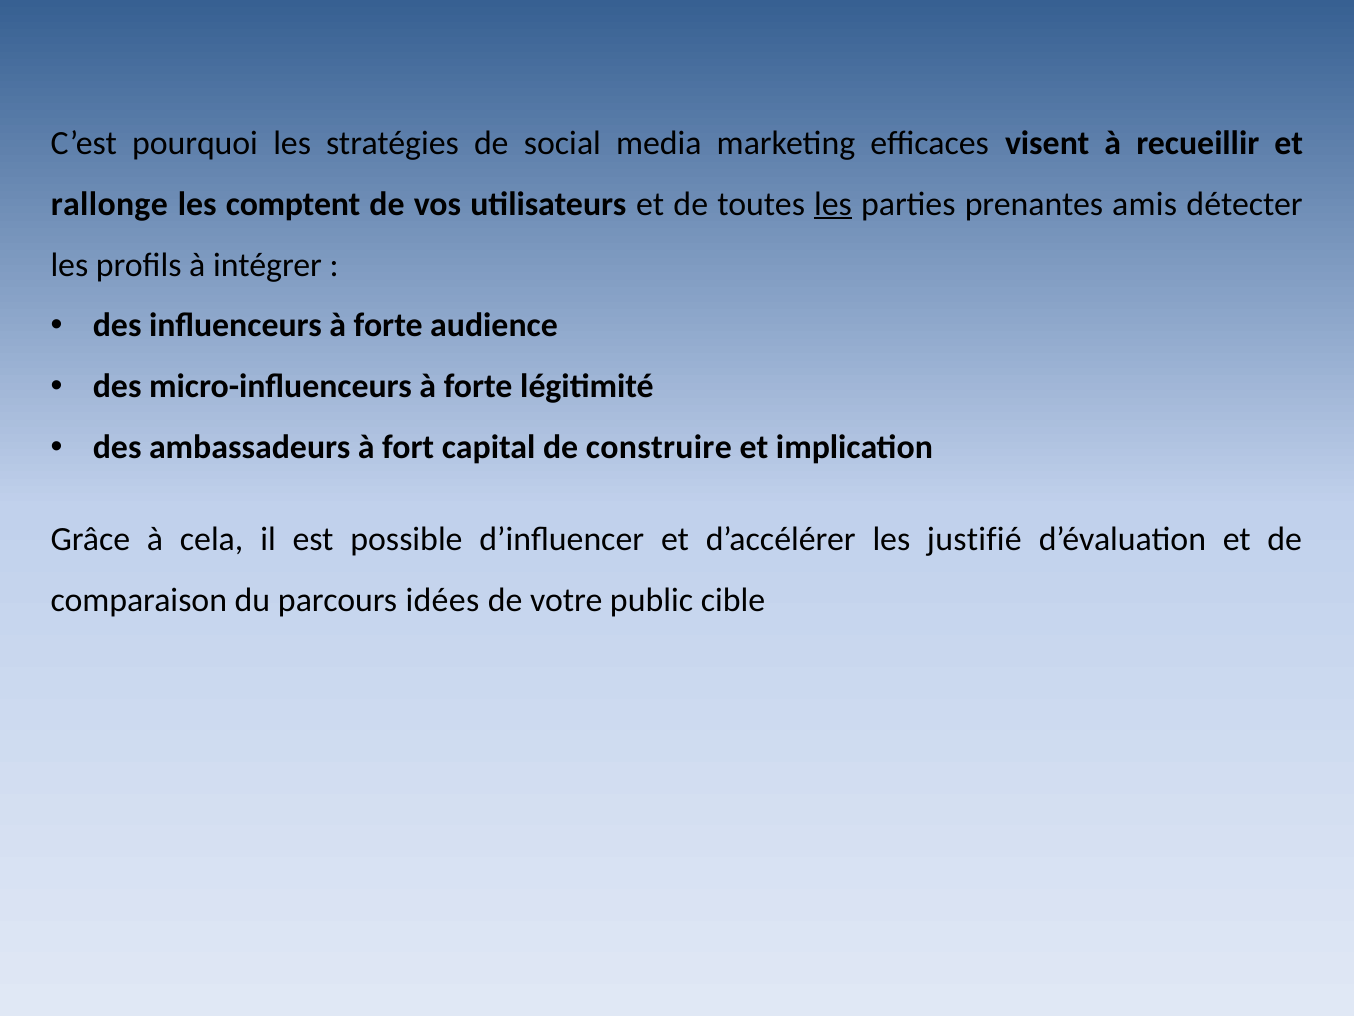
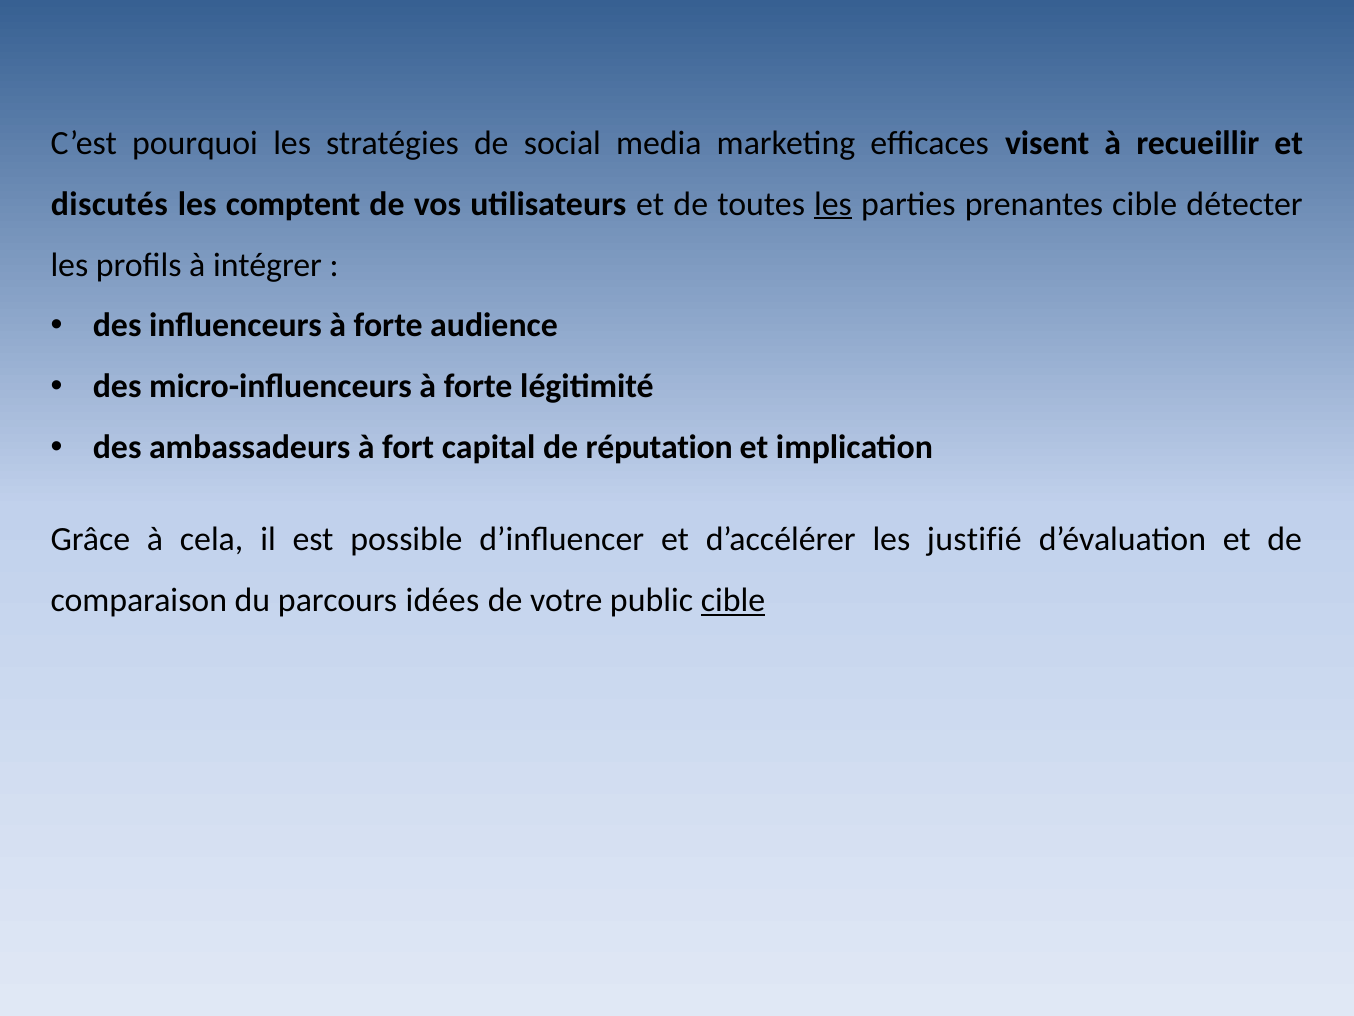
rallonge: rallonge -> discutés (109, 204)
prenantes amis: amis -> cible (1145, 204)
construire: construire -> réputation (659, 447)
cible underline: none -> present (733, 600)
